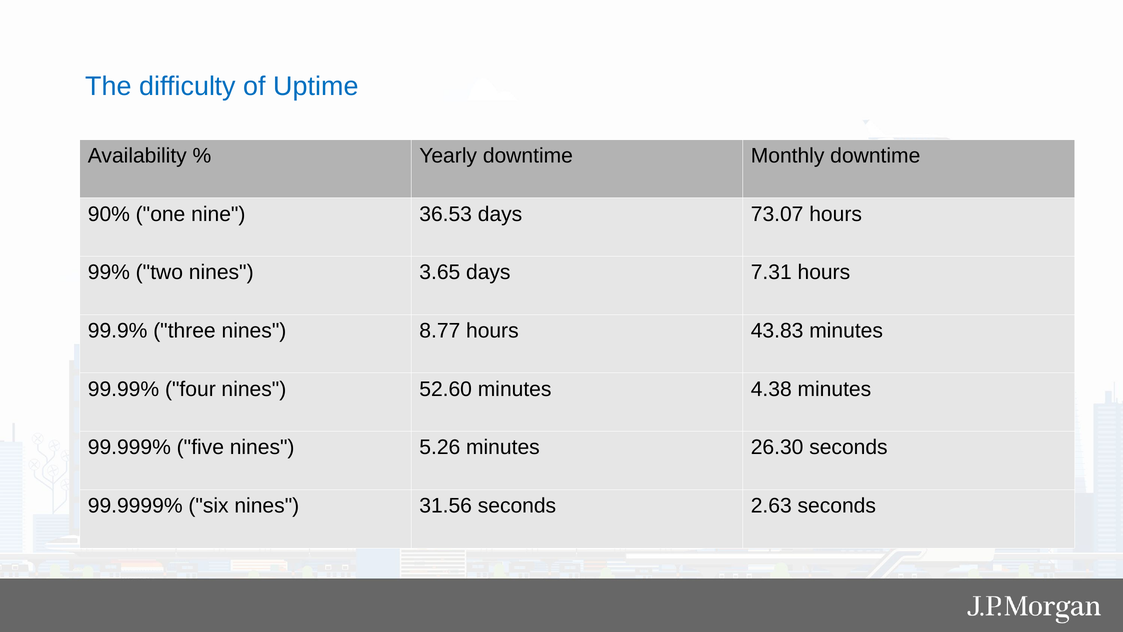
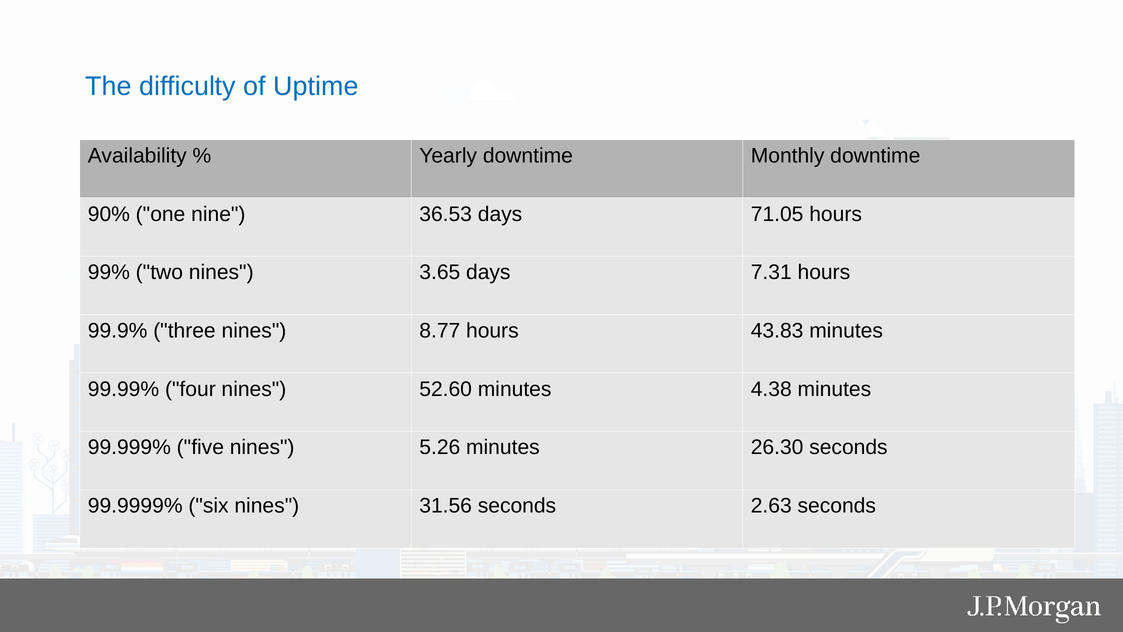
73.07: 73.07 -> 71.05 (777, 214)
